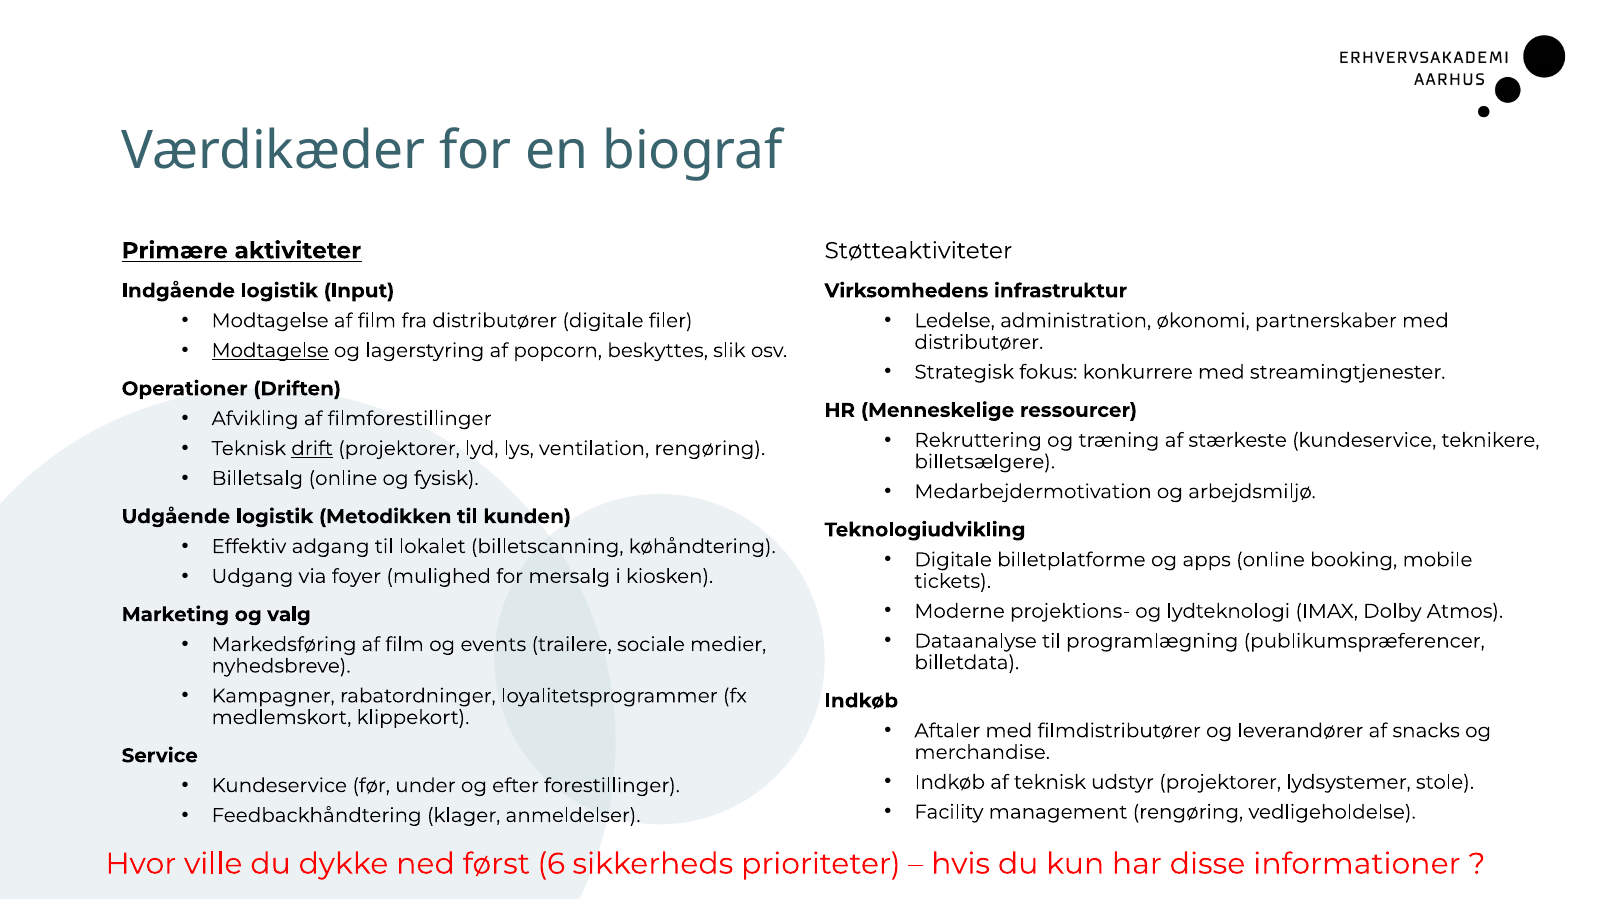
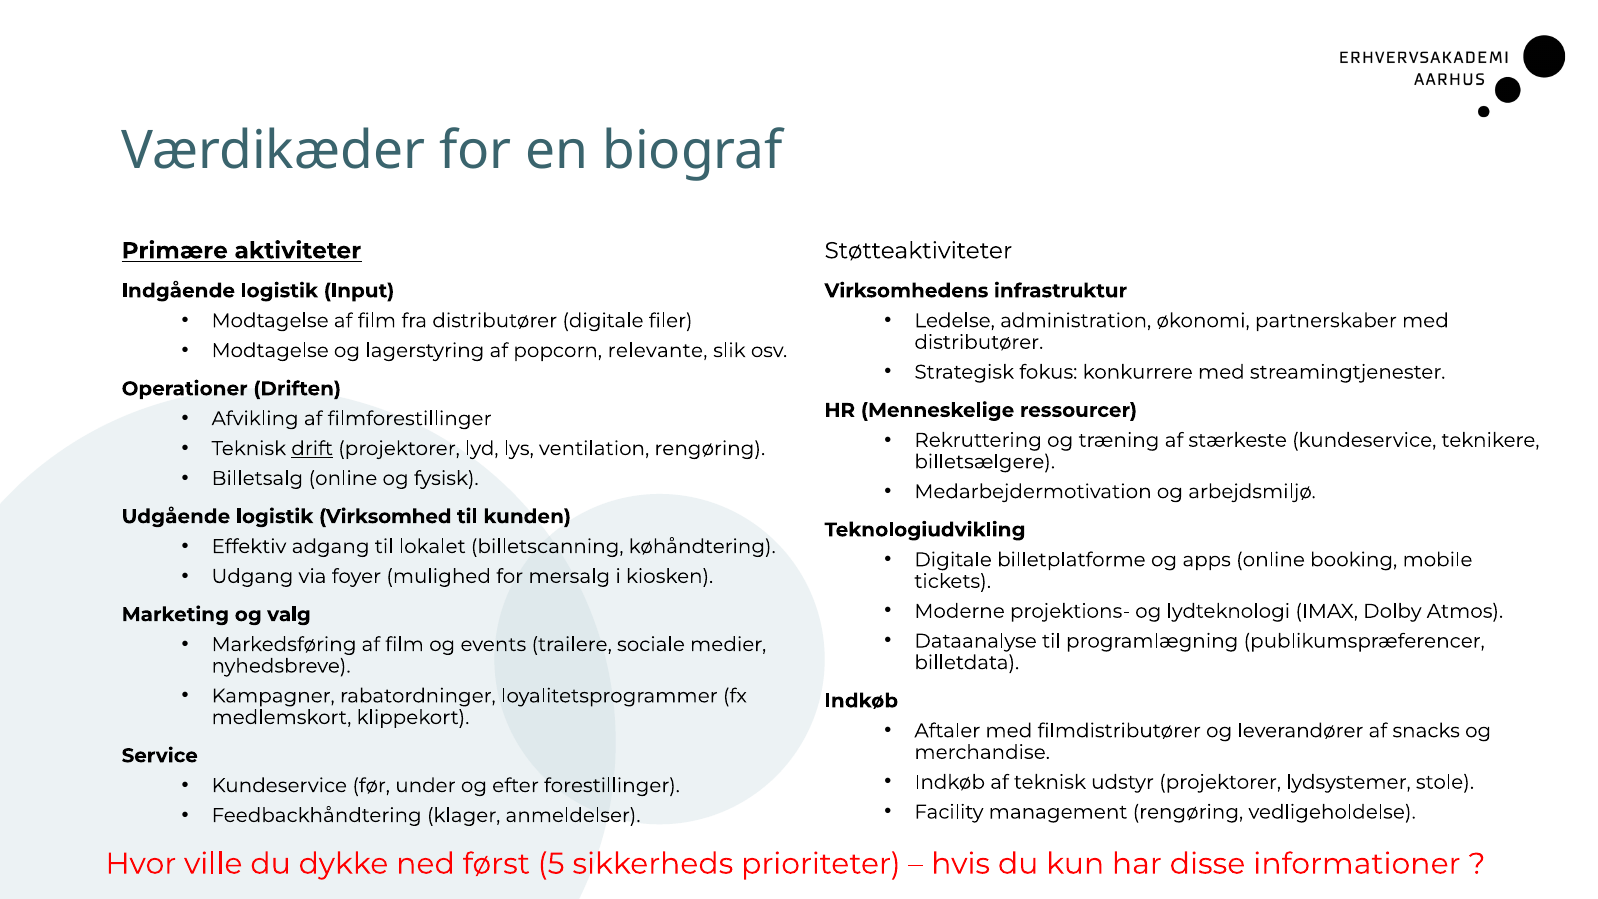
Modtagelse underline: present -> none (270, 351)
beskyttes: beskyttes -> relevante (658, 351)
Metodikken: Metodikken -> Virksomhed (385, 517)
6: 6 -> 5 (551, 864)
